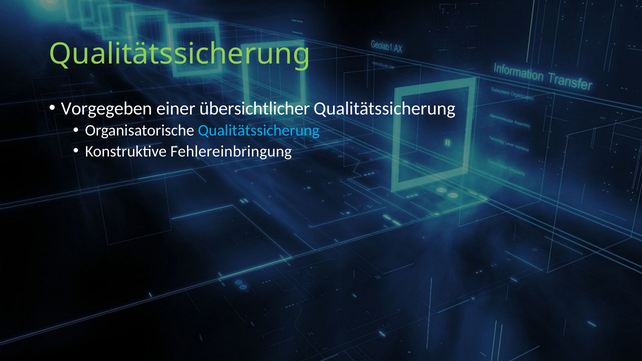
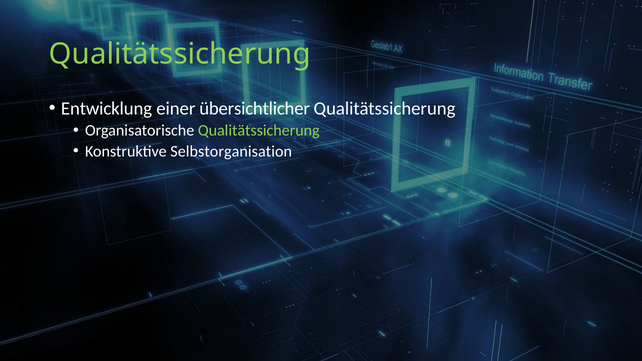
Vorgegeben: Vorgegeben -> Entwicklung (107, 109)
Qualitätssicherung colour: light blue -> light green (259, 131)
Fehlereinbringung: Fehlereinbringung -> Selbstorganisation (231, 151)
